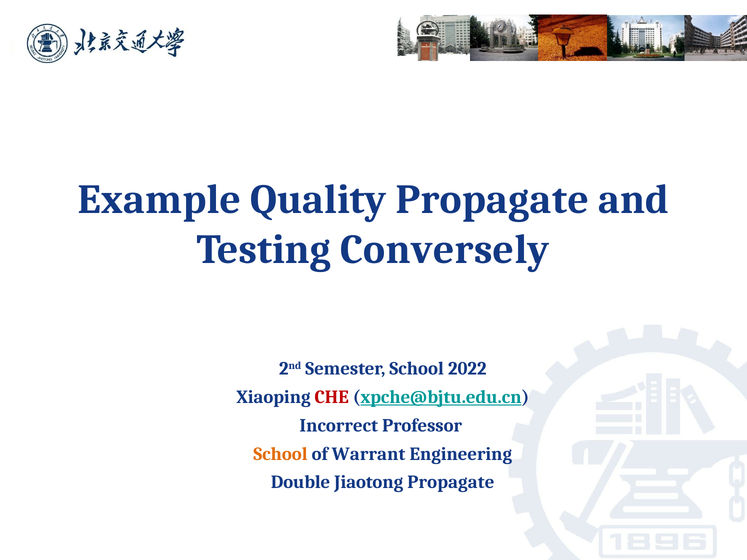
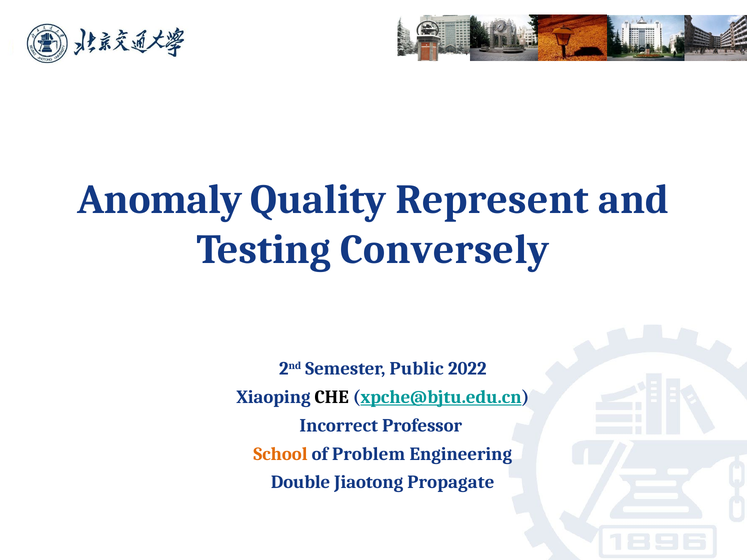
Example: Example -> Anomaly (160, 200)
Quality Propagate: Propagate -> Represent (492, 200)
Semester School: School -> Public (417, 369)
CHE colour: red -> black (332, 397)
Warrant: Warrant -> Problem (369, 454)
